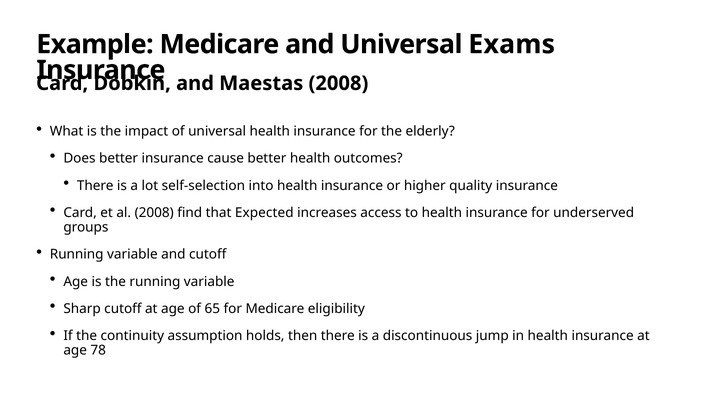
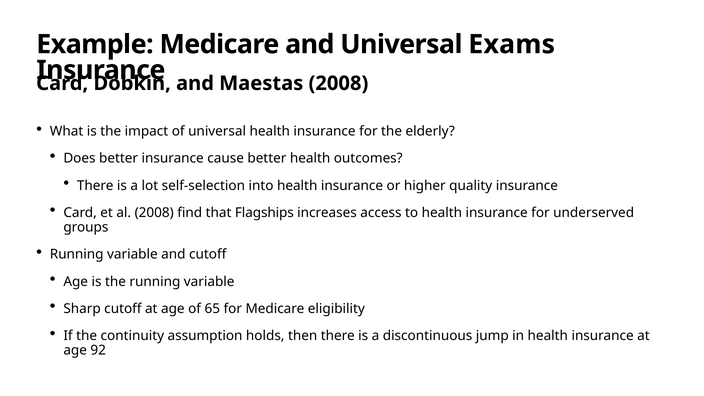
Expected: Expected -> Flagships (264, 213)
78: 78 -> 92 (98, 350)
